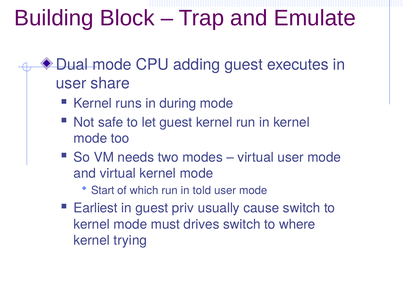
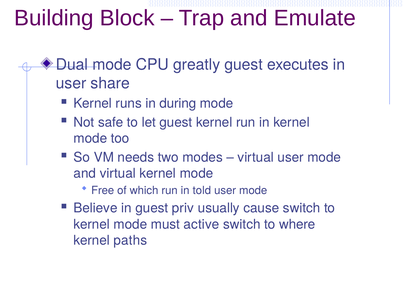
adding: adding -> greatly (197, 64)
Start: Start -> Free (103, 190)
Earliest: Earliest -> Believe (96, 208)
drives: drives -> active (202, 224)
trying: trying -> paths (130, 240)
